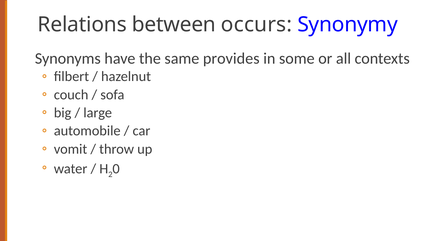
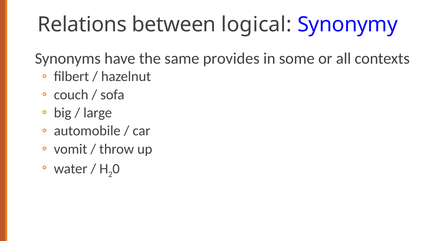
occurs: occurs -> logical (256, 25)
